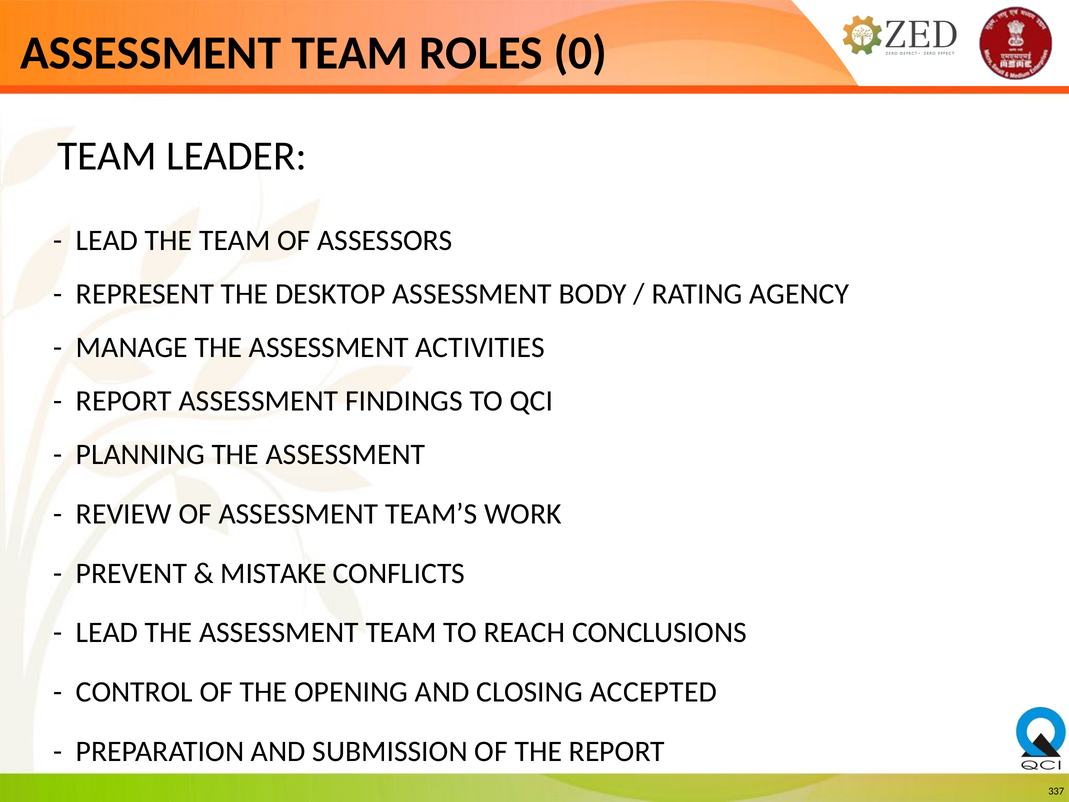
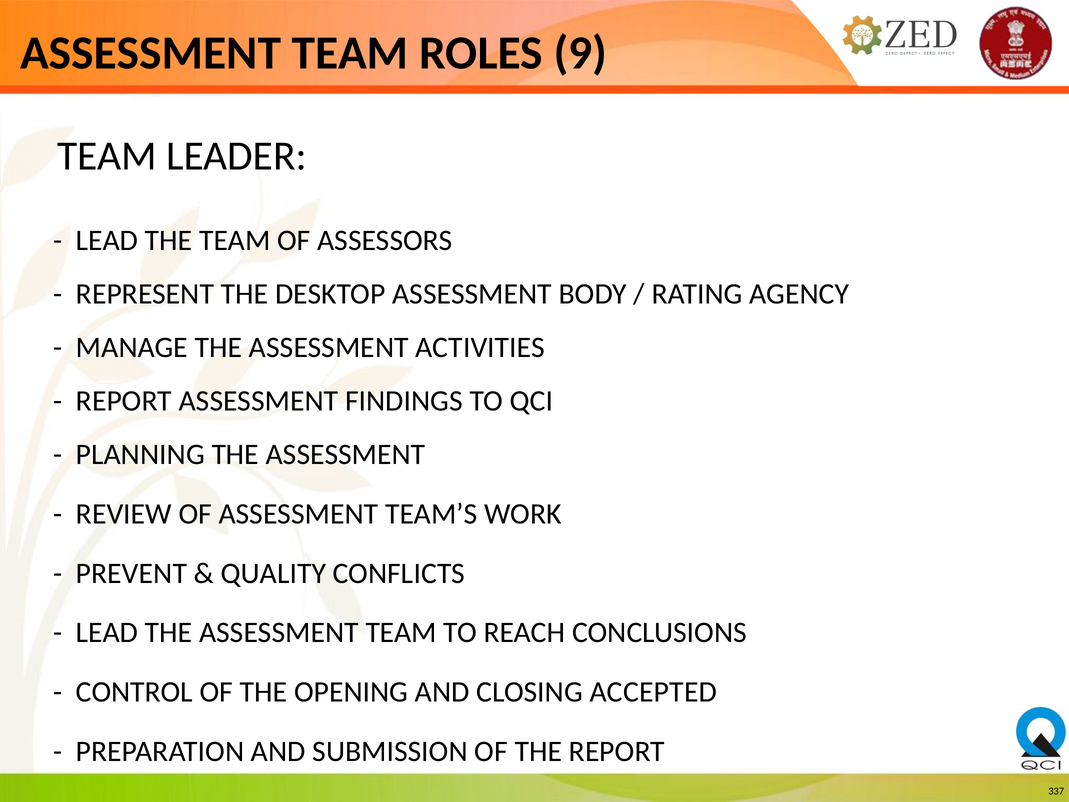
0: 0 -> 9 (580, 53)
MISTAKE: MISTAKE -> QUALITY (273, 573)
